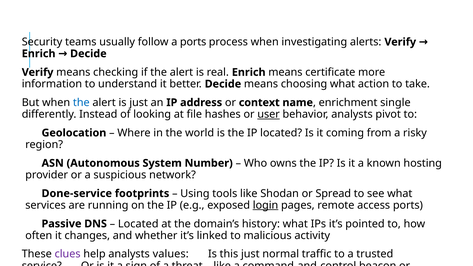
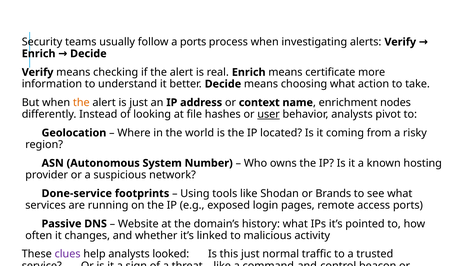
the colour: blue -> orange (81, 103)
single: single -> nodes (395, 103)
Spread: Spread -> Brands (333, 194)
login underline: present -> none (266, 205)
Located: Located -> Website (138, 224)
values: values -> looked (171, 254)
